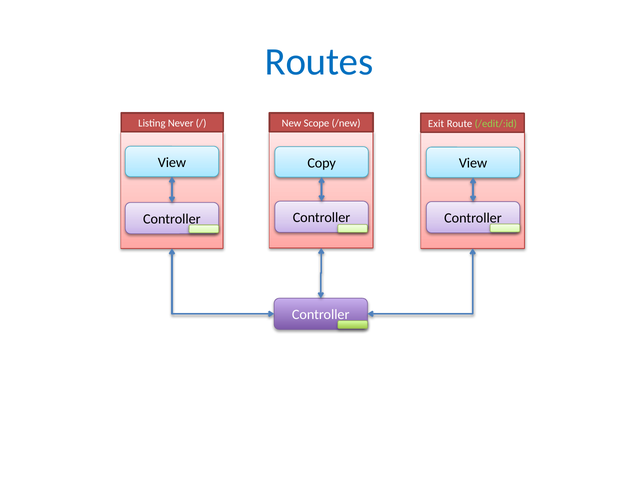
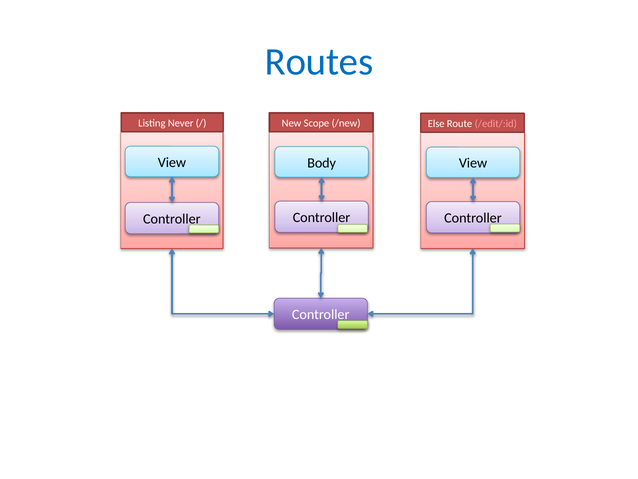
Exit: Exit -> Else (436, 123)
/edit/:id colour: light green -> pink (496, 123)
Copy: Copy -> Body (322, 163)
